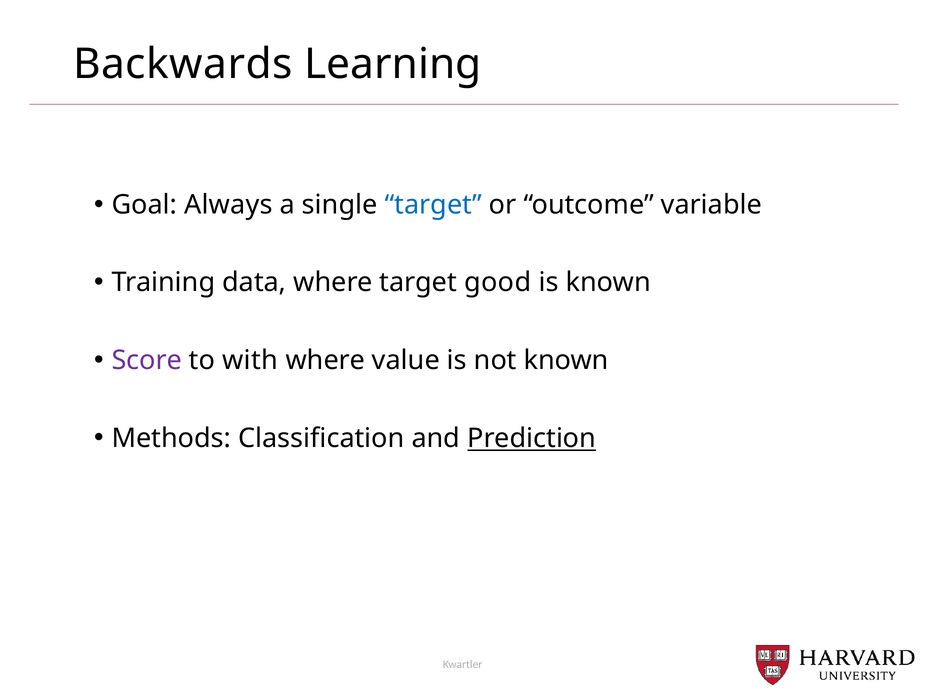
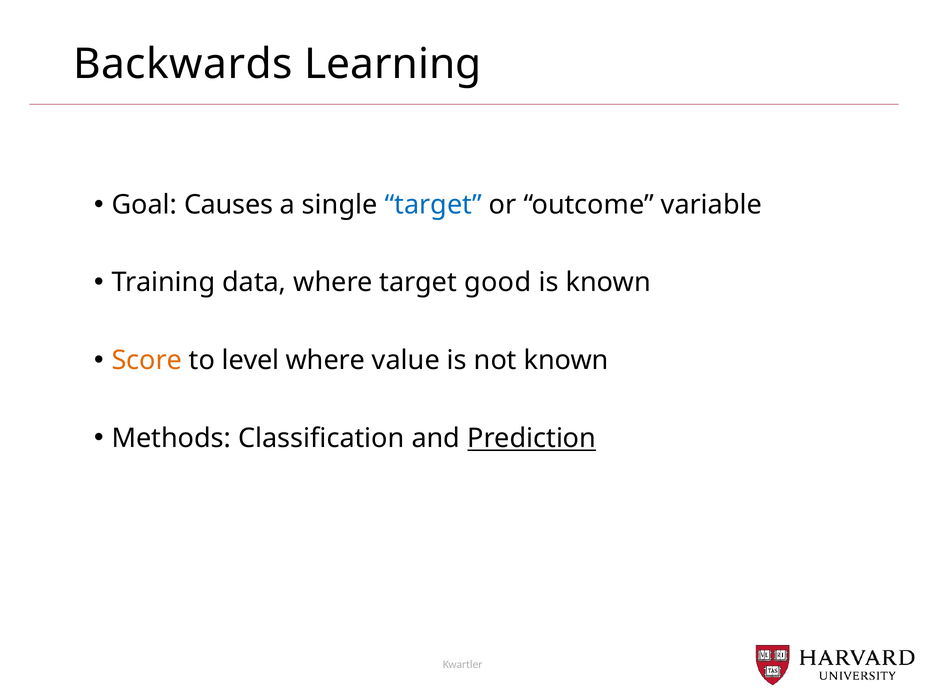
Always: Always -> Causes (229, 205)
Score colour: purple -> orange (147, 360)
with: with -> level (250, 360)
